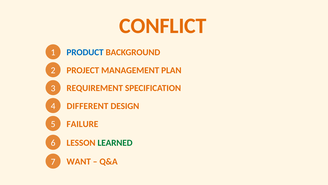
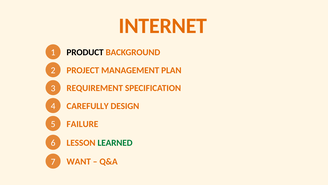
CONFLICT: CONFLICT -> INTERNET (163, 26)
PRODUCT colour: blue -> black (85, 52)
DIFFERENT: DIFFERENT -> CAREFULLY (88, 106)
